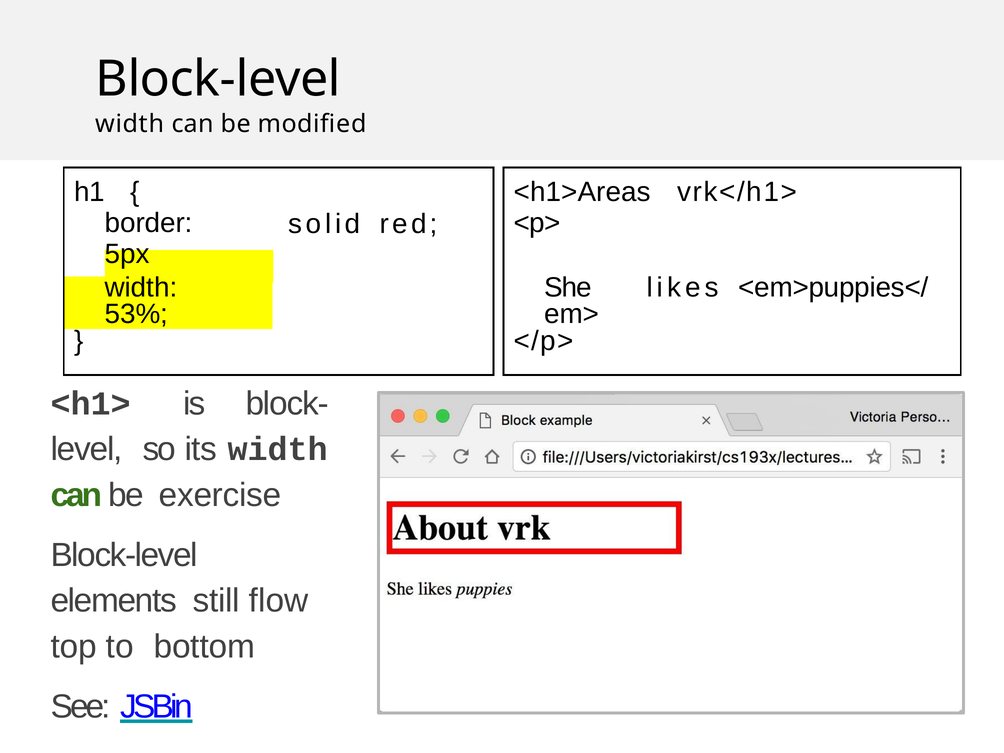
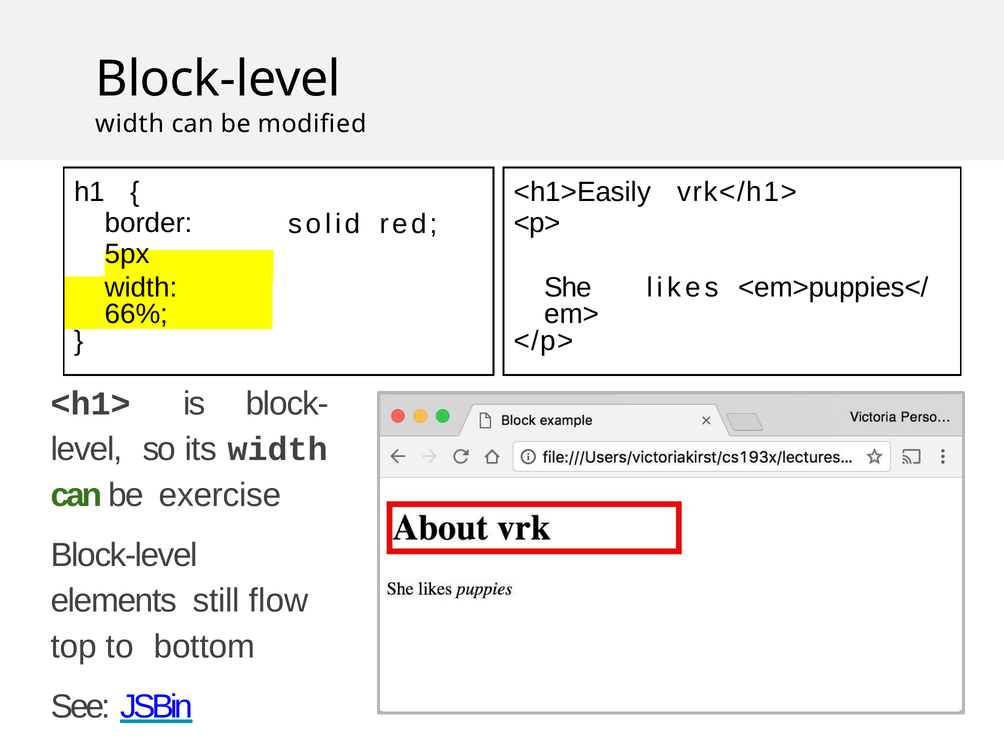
<h1>Areas: <h1>Areas -> <h1>Easily (582, 192)
53%: 53% -> 66% (136, 314)
